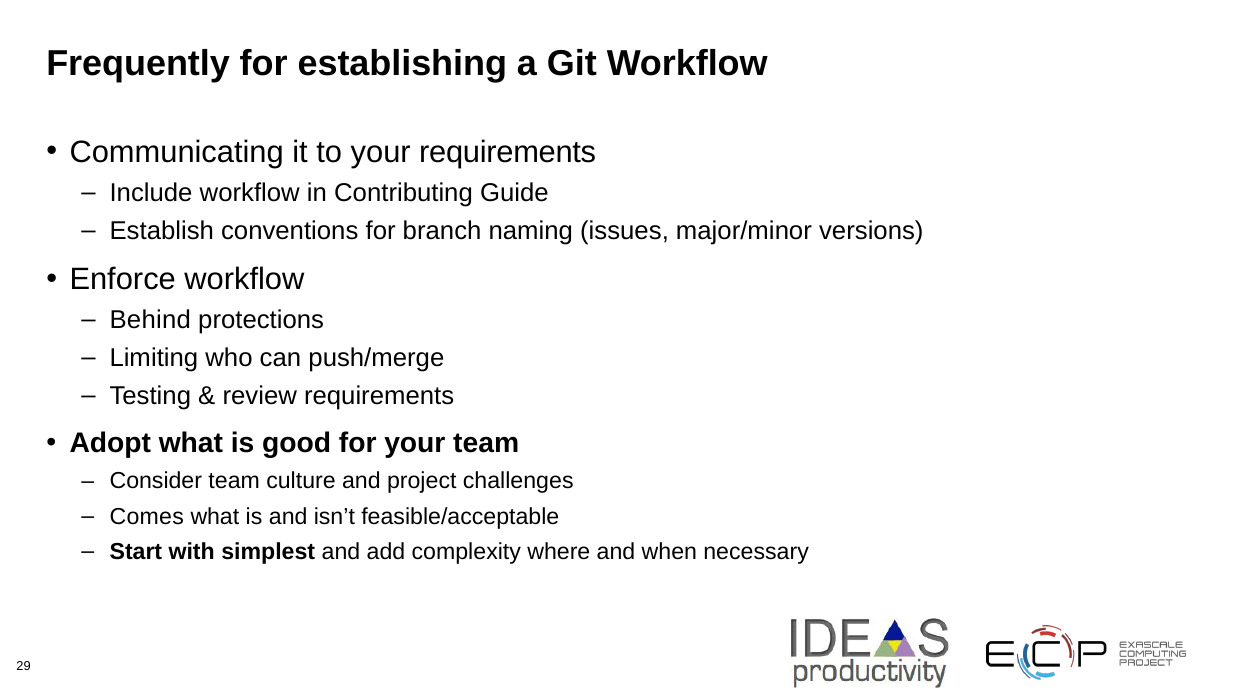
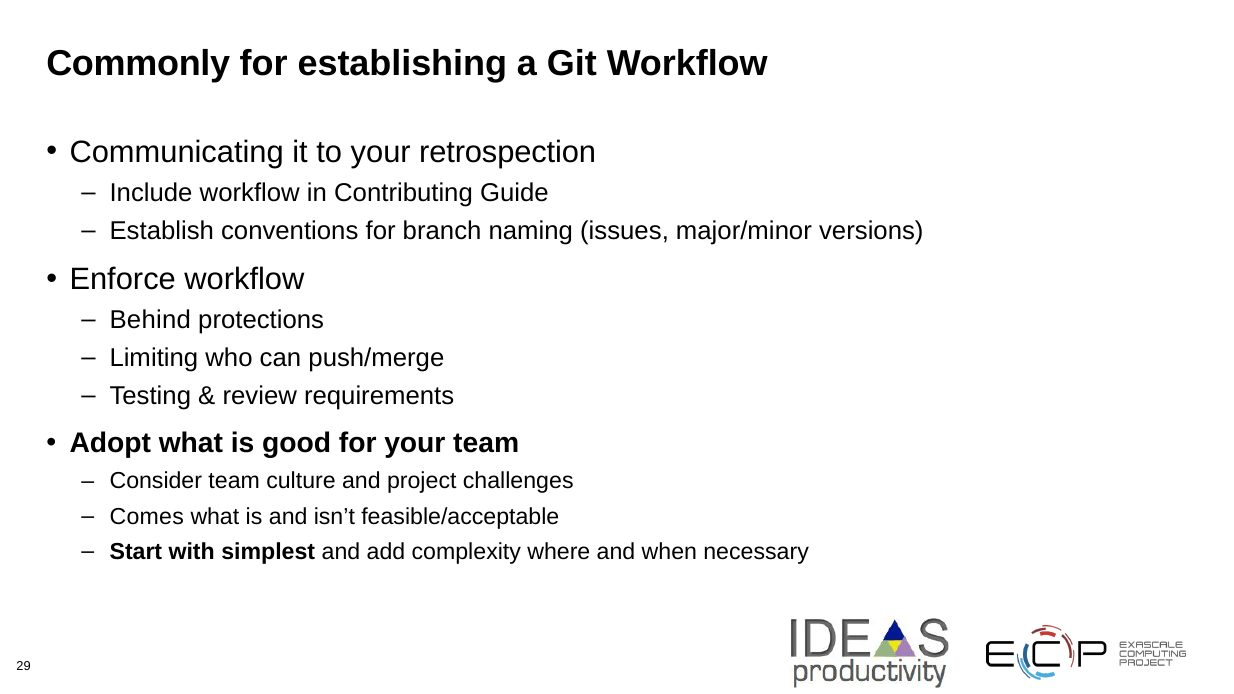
Frequently: Frequently -> Commonly (138, 64)
your requirements: requirements -> retrospection (508, 152)
